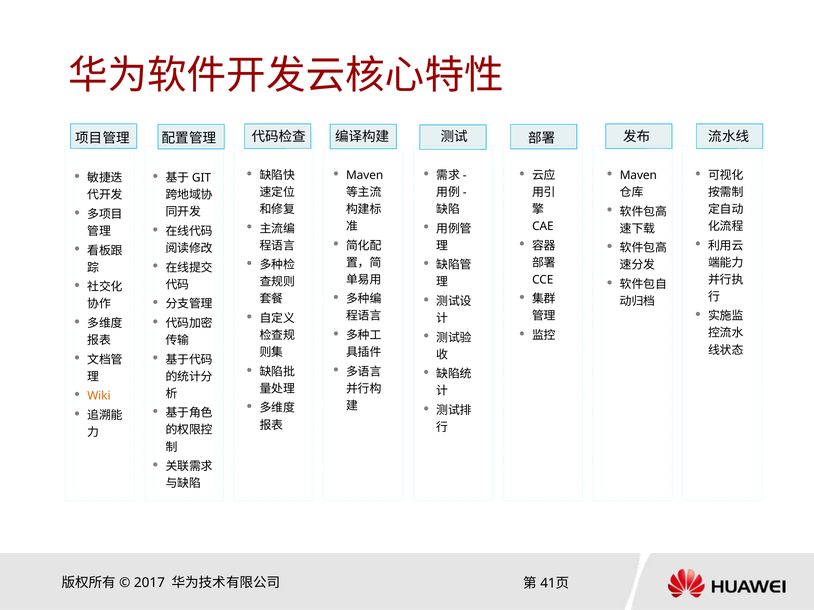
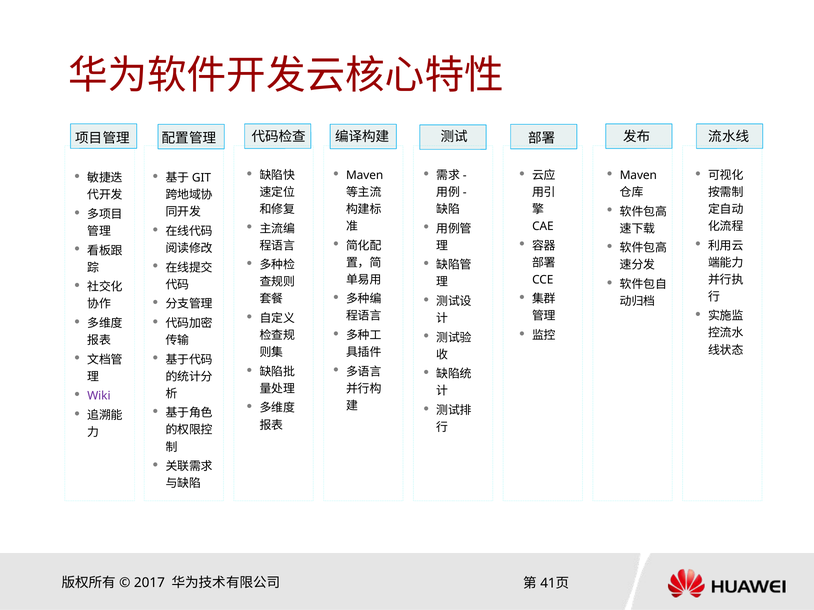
Wiki colour: orange -> purple (99, 396)
